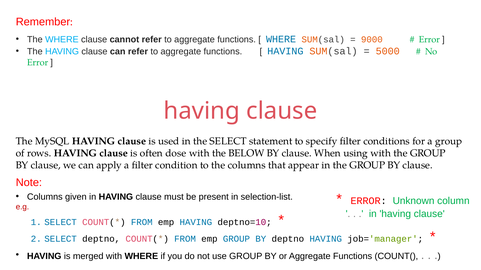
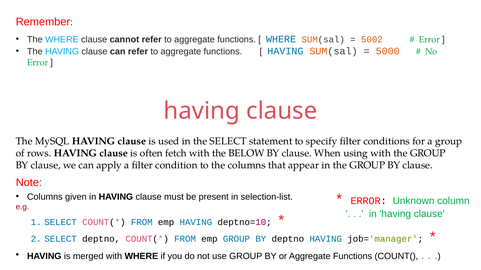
9000: 9000 -> 5002 (372, 40)
dose: dose -> fetch (176, 153)
